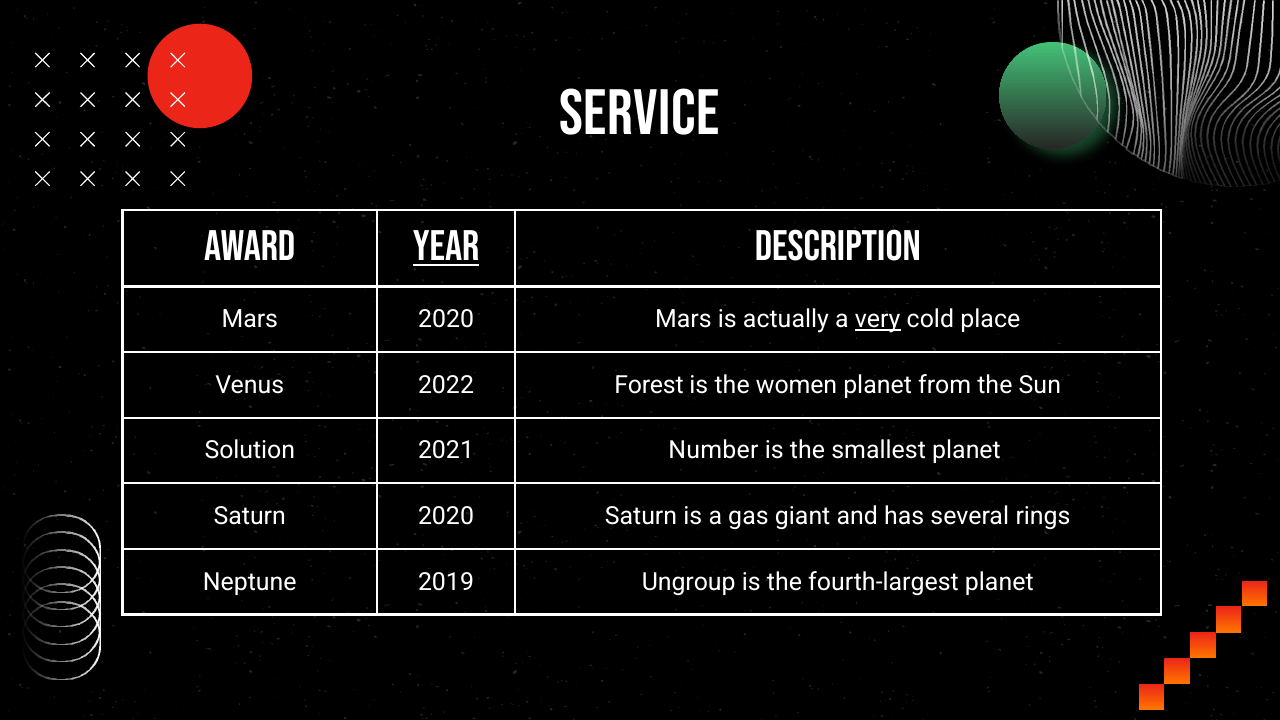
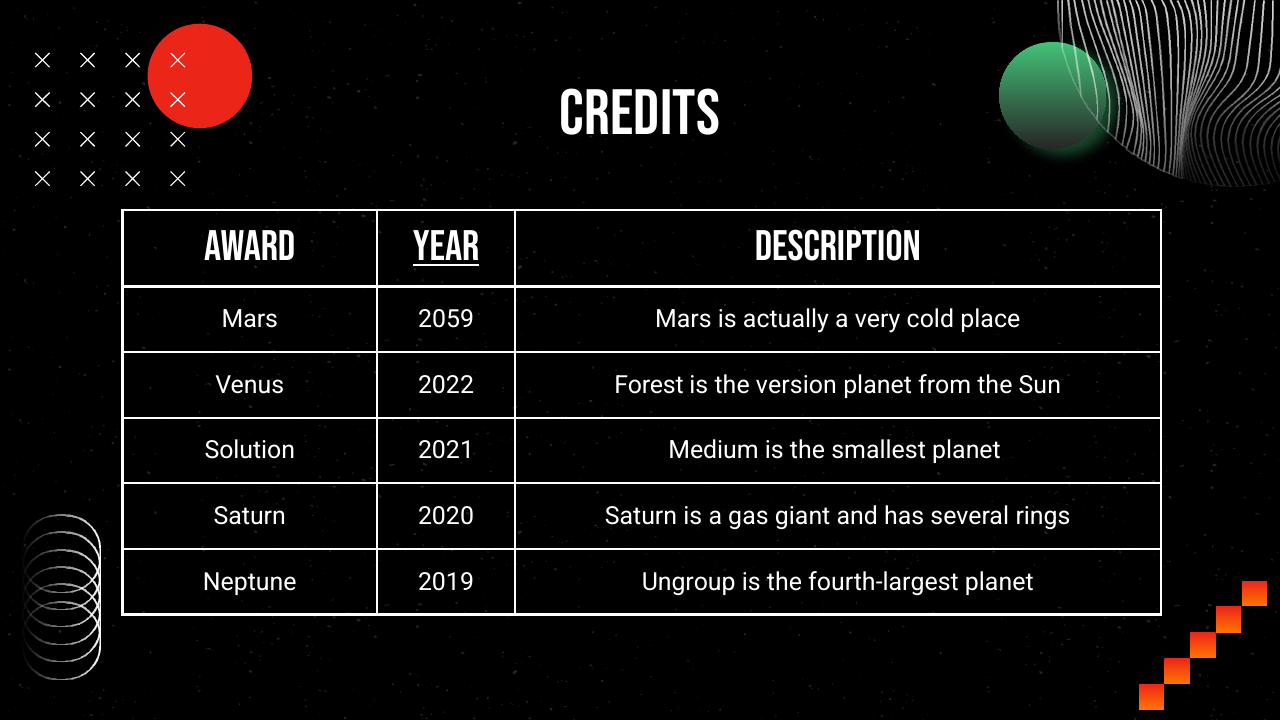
Service: Service -> Credits (640, 113)
Mars 2020: 2020 -> 2059 (446, 319)
very underline: present -> none (878, 319)
women: women -> version (796, 385)
Number: Number -> Medium (714, 451)
